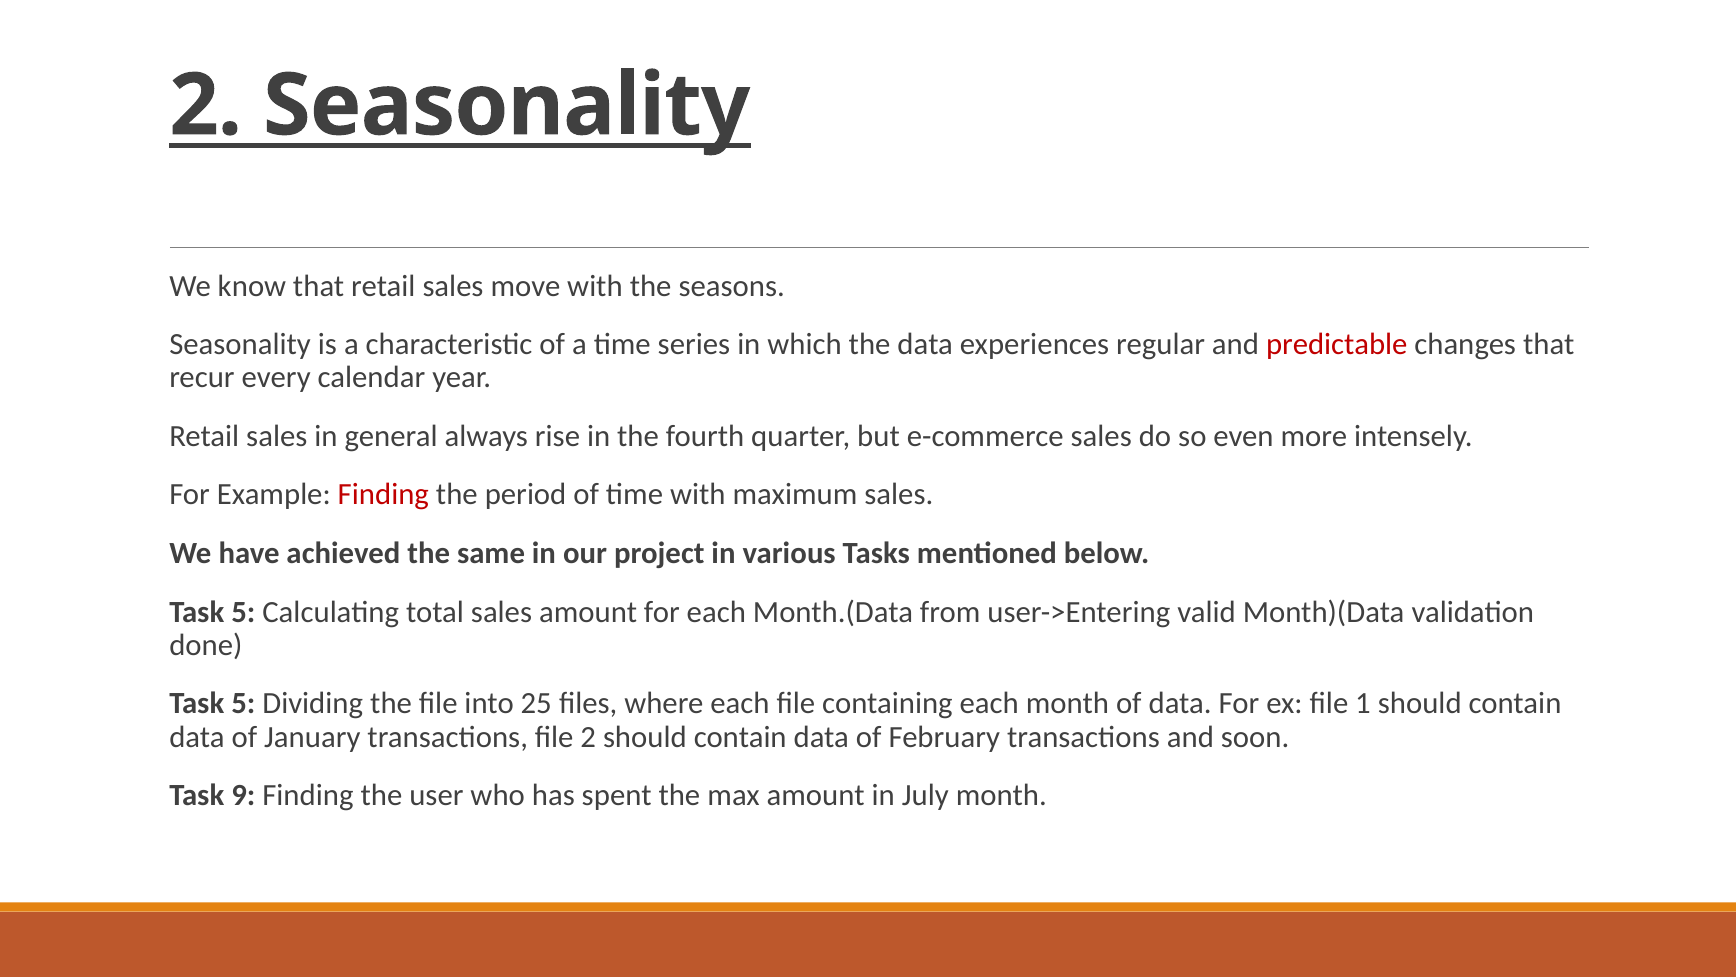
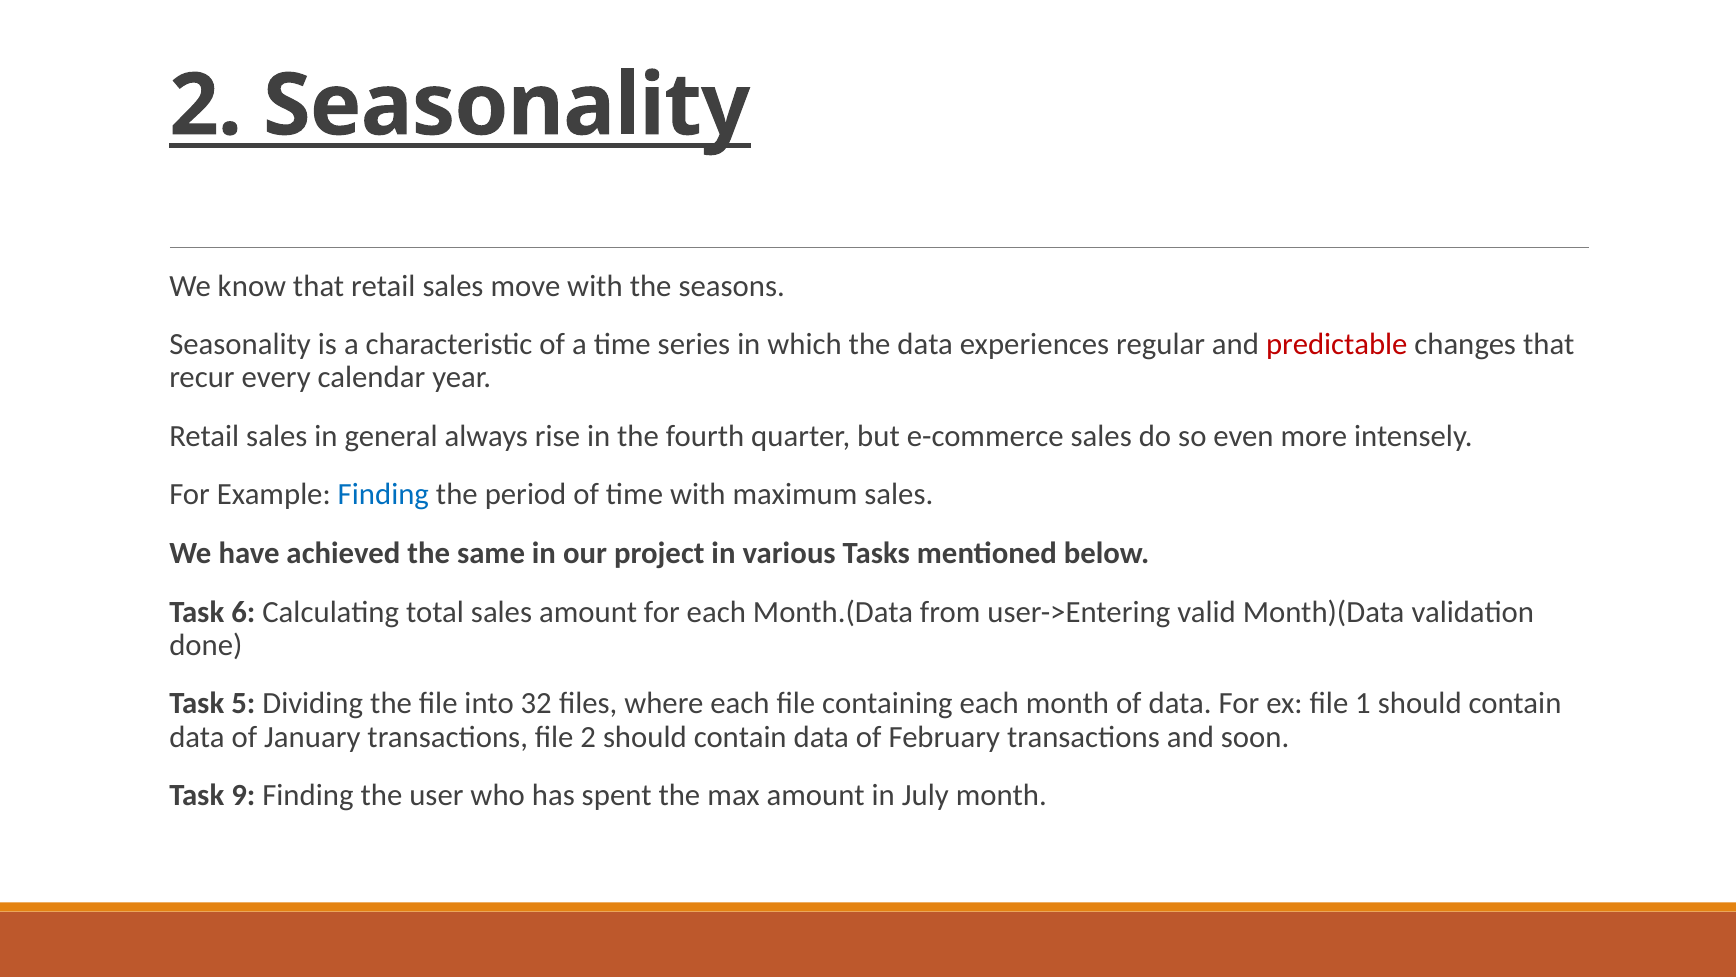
Finding colour: red -> blue (383, 495)
5: 5 -> 6 (243, 612)
25: 25 -> 32 (536, 703)
